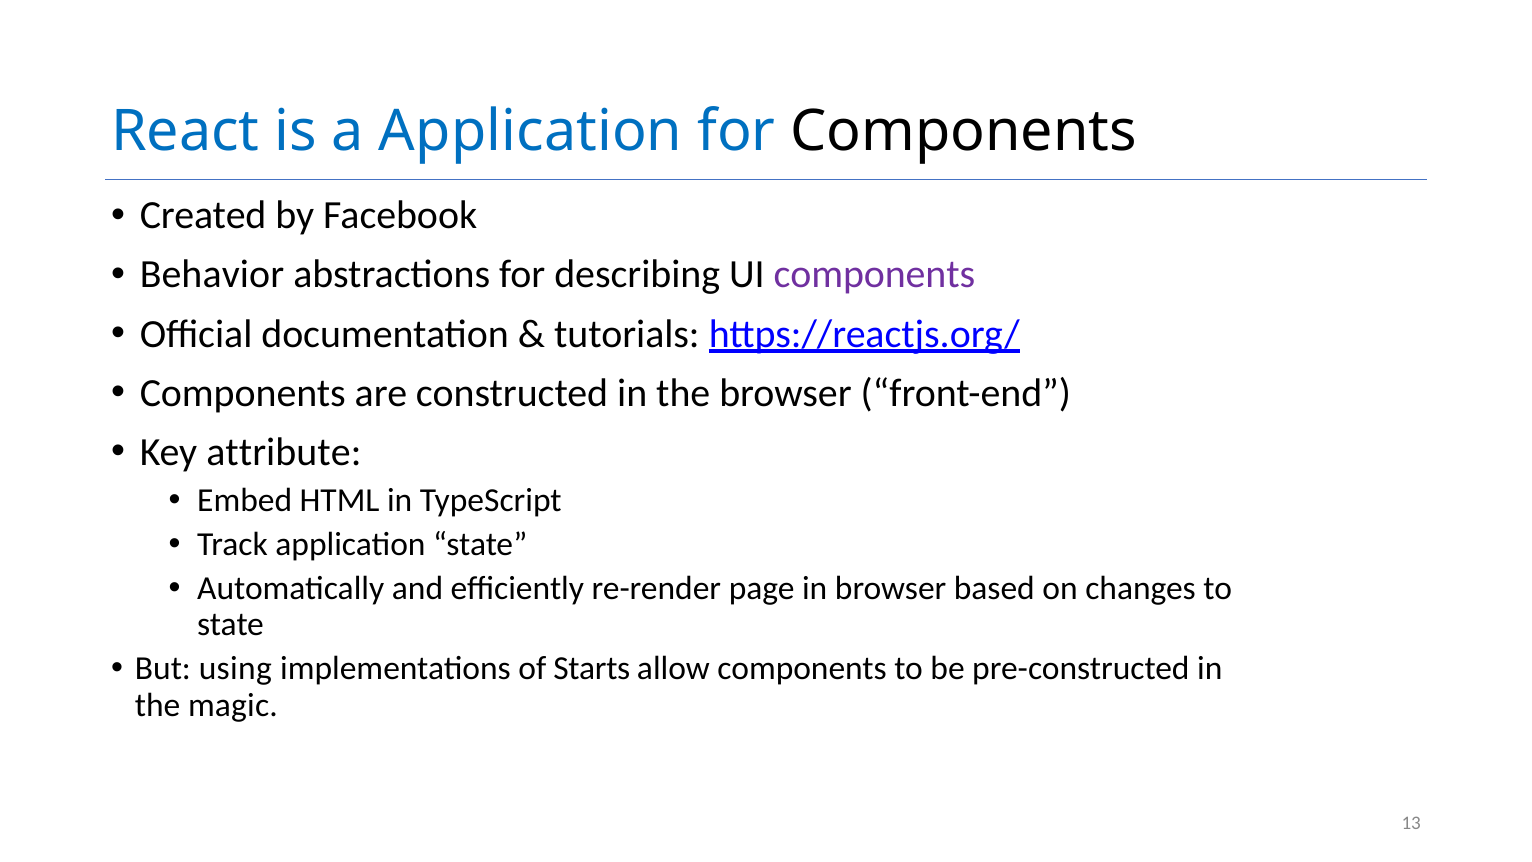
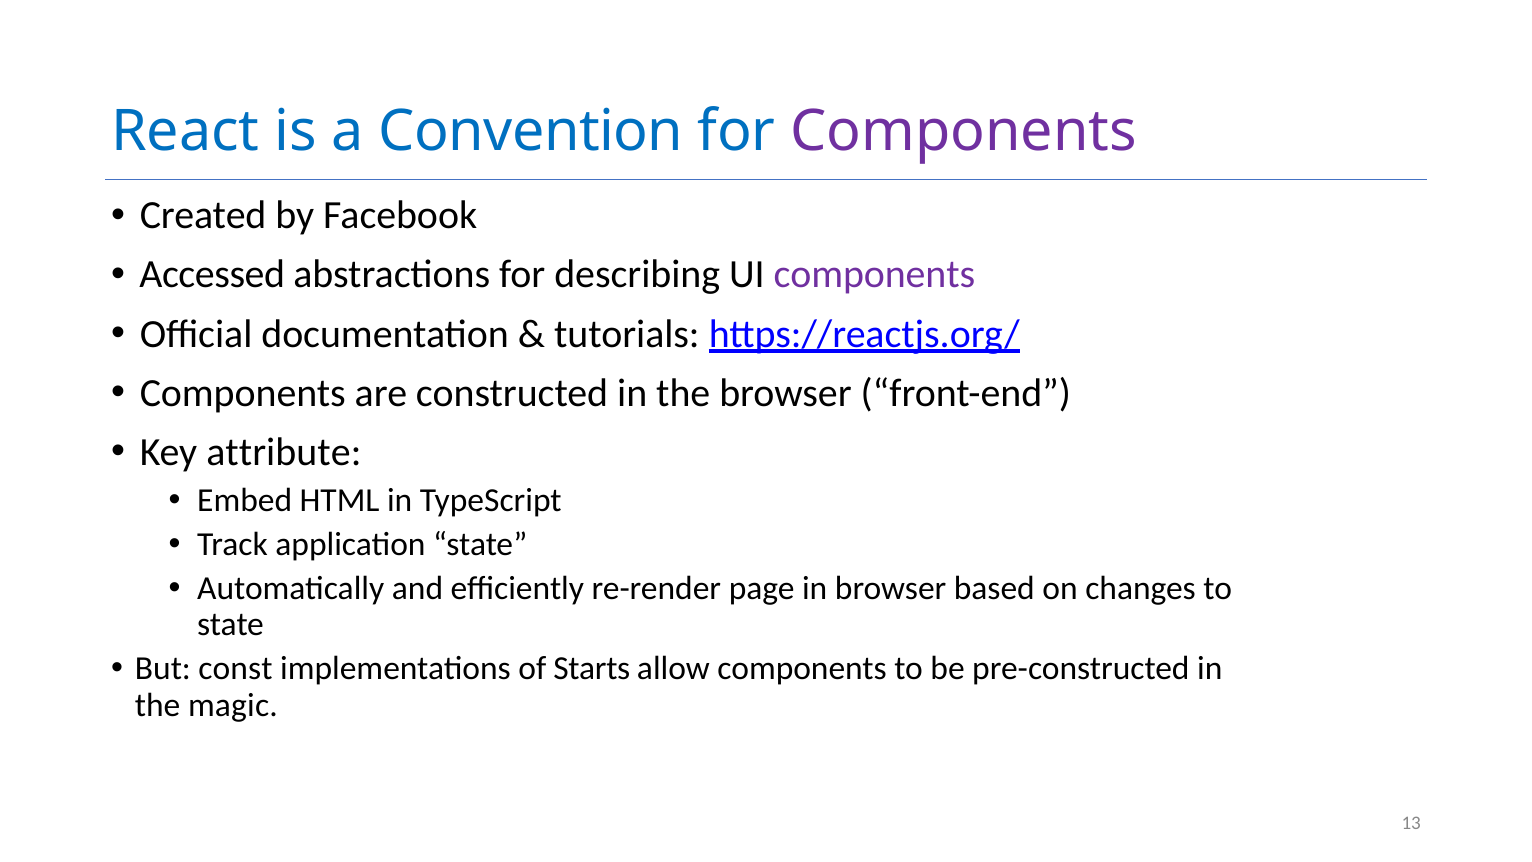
a Application: Application -> Convention (531, 132)
Components colour: black -> purple (964, 132)
Behavior: Behavior -> Accessed (212, 274)
using: using -> const (235, 669)
